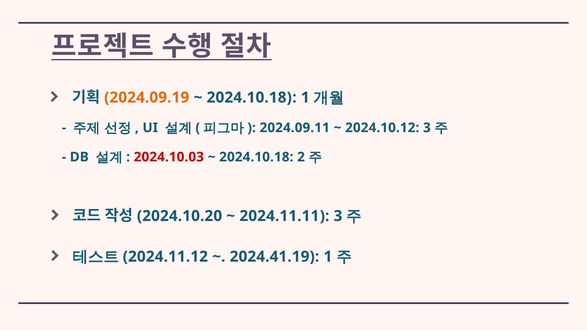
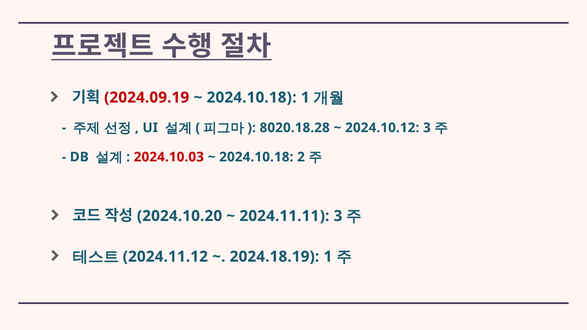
2024.09.19 colour: orange -> red (147, 98)
2024.09.11: 2024.09.11 -> 8020.18.28 (295, 128)
2024.41.19: 2024.41.19 -> 2024.18.19 (274, 257)
